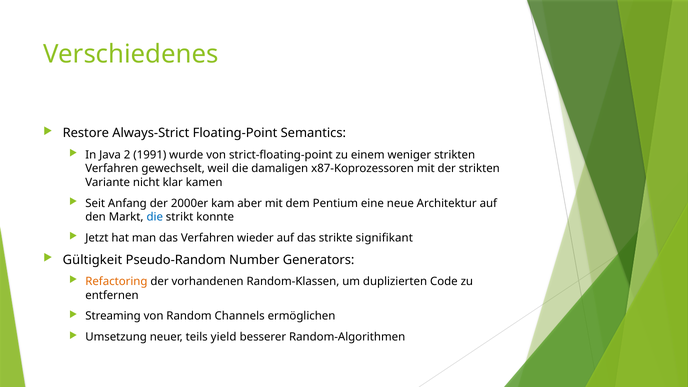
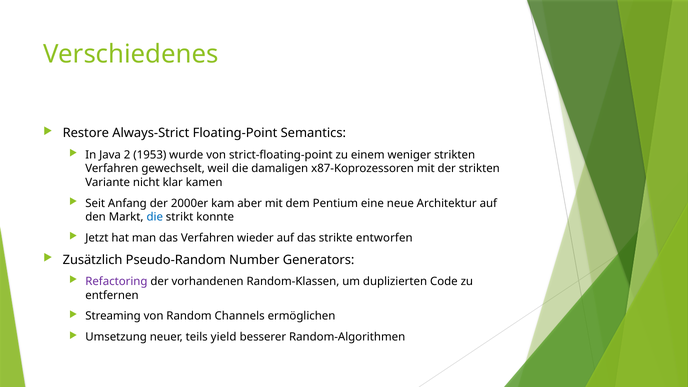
1991: 1991 -> 1953 (150, 155)
signifikant: signifikant -> entworfen (384, 238)
Gültigkeit: Gültigkeit -> Zusätzlich (93, 260)
Refactoring colour: orange -> purple (116, 282)
